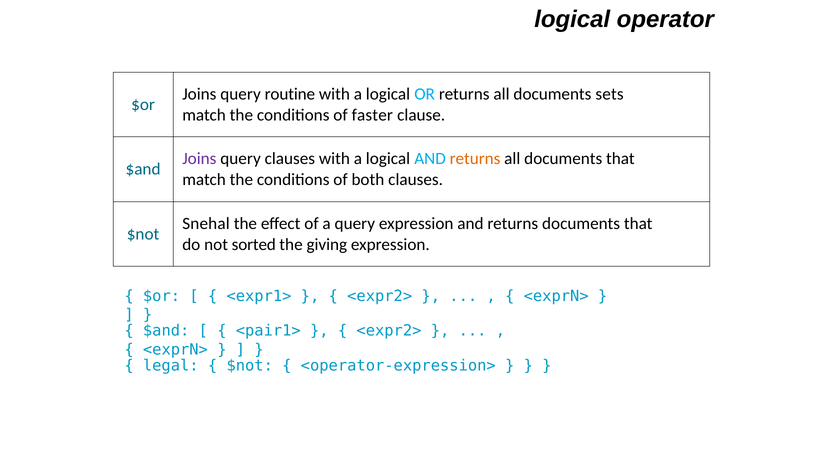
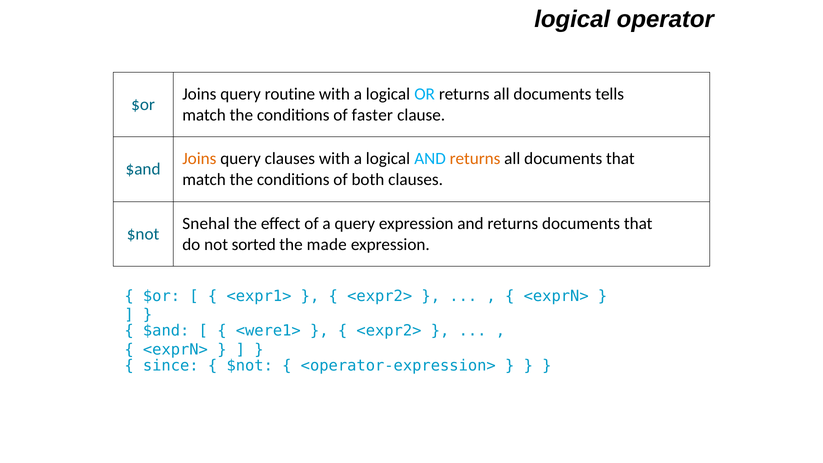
sets: sets -> tells (610, 94)
Joins colour: purple -> orange (199, 159)
giving: giving -> made (327, 244)
<pair1>: <pair1> -> <were1> (268, 331)
legal: legal -> since (171, 365)
